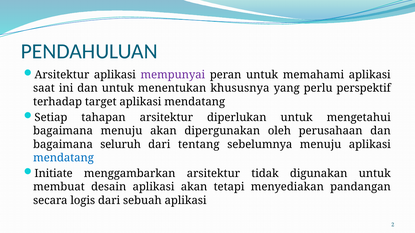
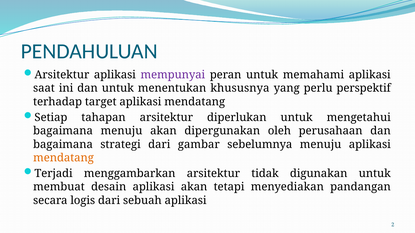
seluruh: seluruh -> strategi (121, 145)
tentang: tentang -> gambar (199, 145)
mendatang colour: blue -> orange (64, 158)
Initiate: Initiate -> Terjadi (54, 174)
